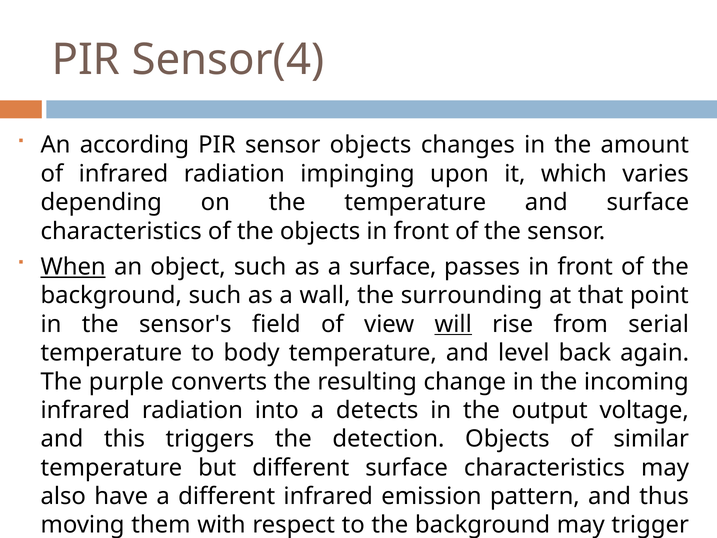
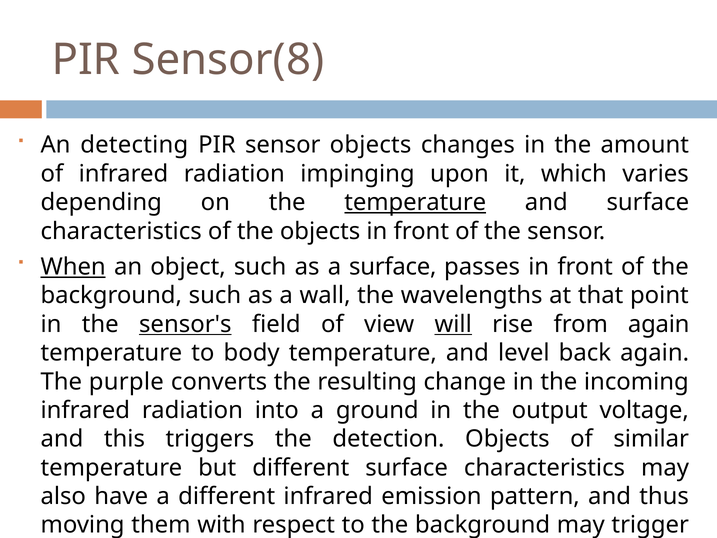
Sensor(4: Sensor(4 -> Sensor(8 (228, 60)
according: according -> detecting (134, 145)
temperature underline: none -> present (415, 202)
surrounding: surrounding -> wavelengths (472, 295)
sensor's underline: none -> present (185, 324)
from serial: serial -> again (659, 324)
detects: detects -> ground (377, 410)
